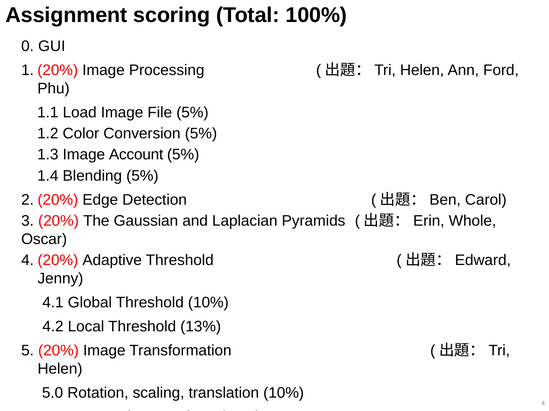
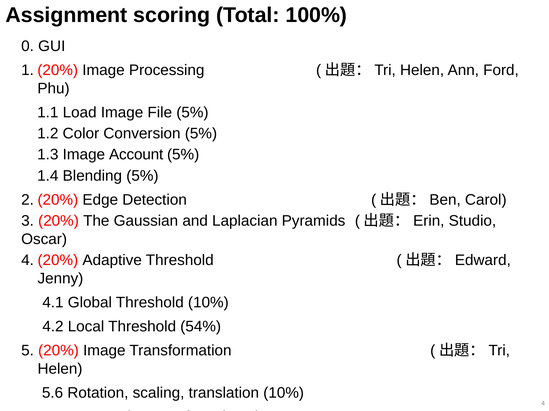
Whole: Whole -> Studio (472, 221)
13%: 13% -> 54% (201, 327)
5.0: 5.0 -> 5.6 (53, 393)
